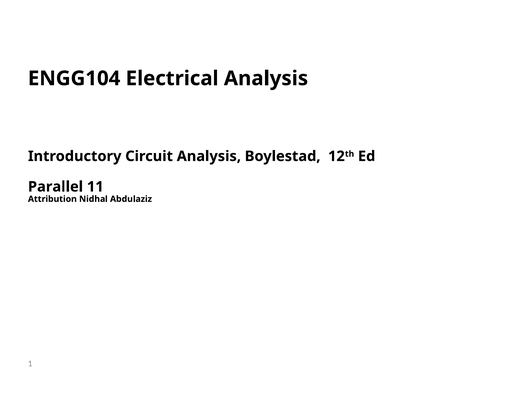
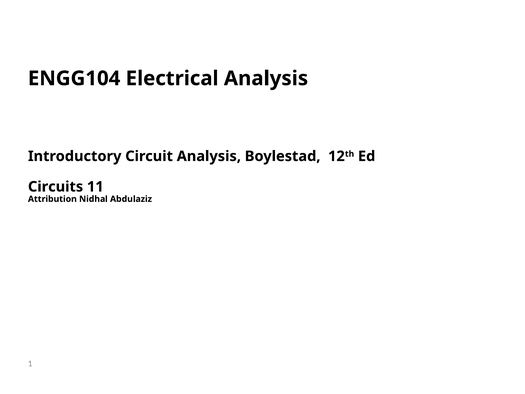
Parallel: Parallel -> Circuits (56, 187)
